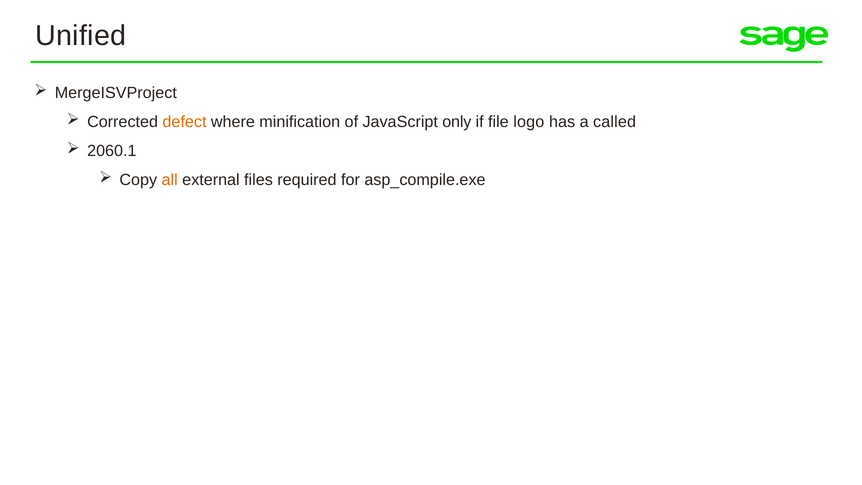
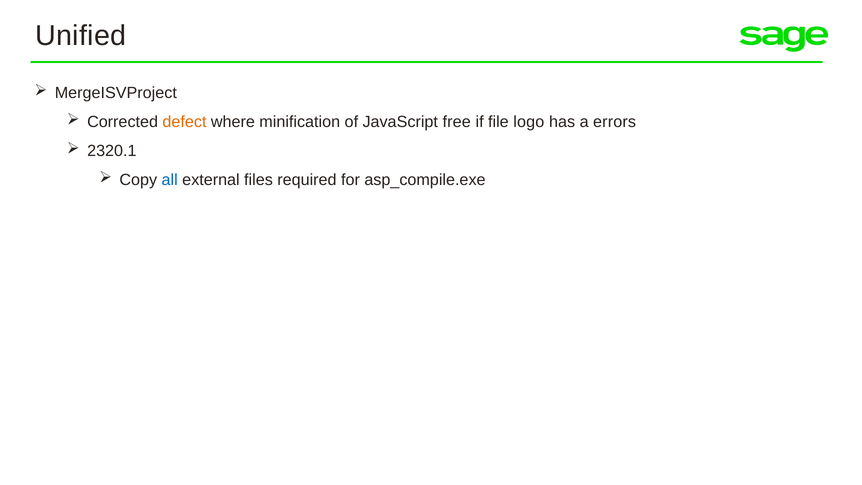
only: only -> free (457, 122)
called: called -> errors (615, 122)
2060.1: 2060.1 -> 2320.1 (112, 151)
all colour: orange -> blue (170, 180)
